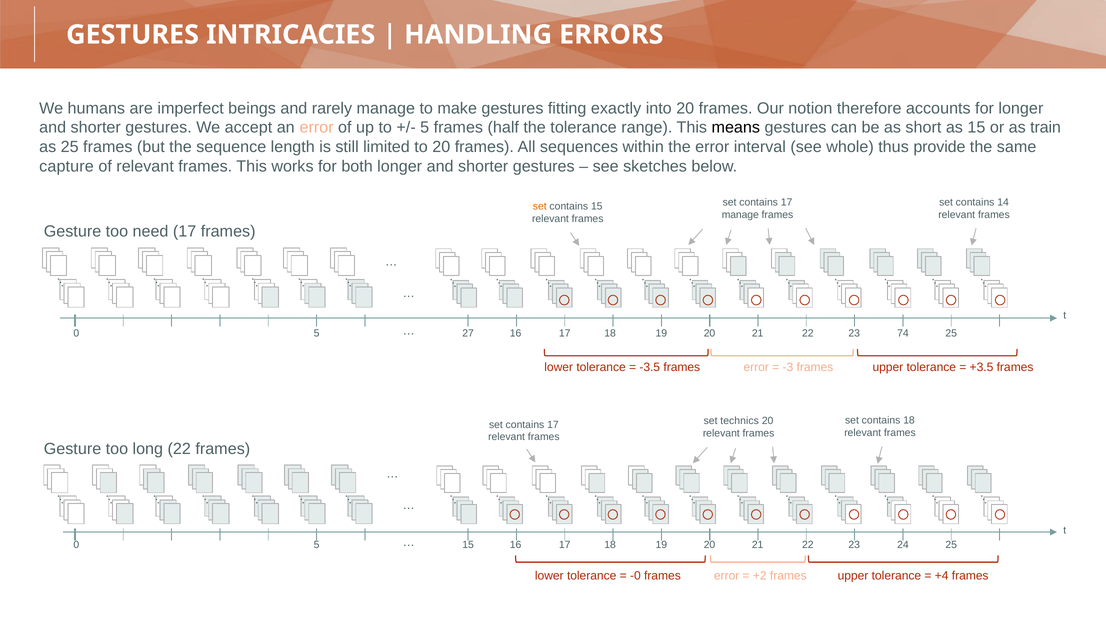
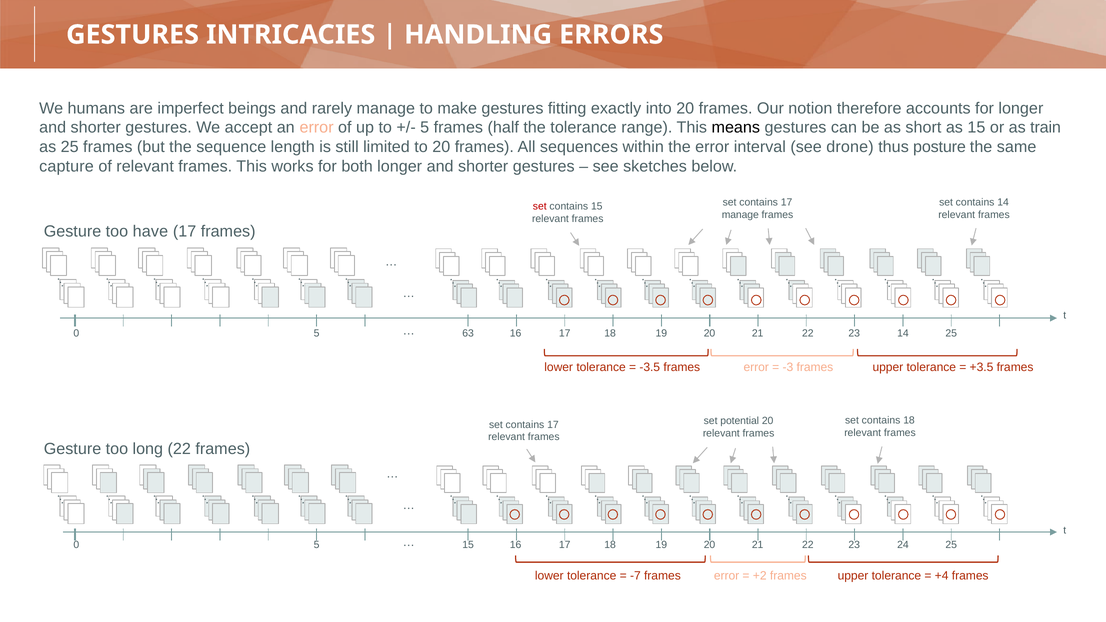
whole: whole -> drone (850, 147)
provide: provide -> posture (939, 147)
set colour: orange -> red (540, 206)
need: need -> have (150, 232)
27: 27 -> 63 (468, 333)
23 74: 74 -> 14 (903, 333)
technics: technics -> potential (740, 421)
-0: -0 -> -7 (635, 576)
